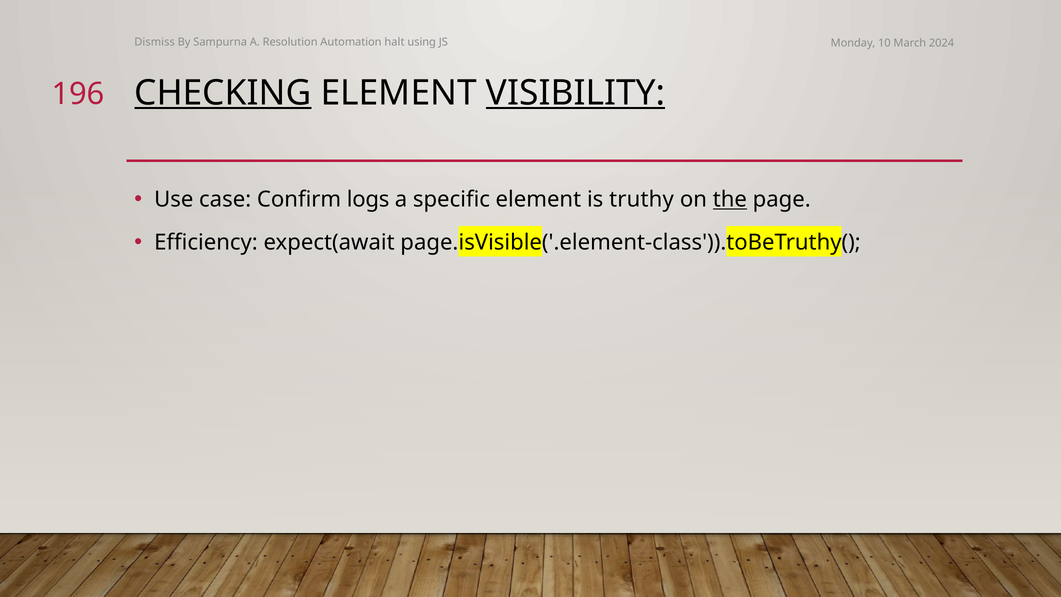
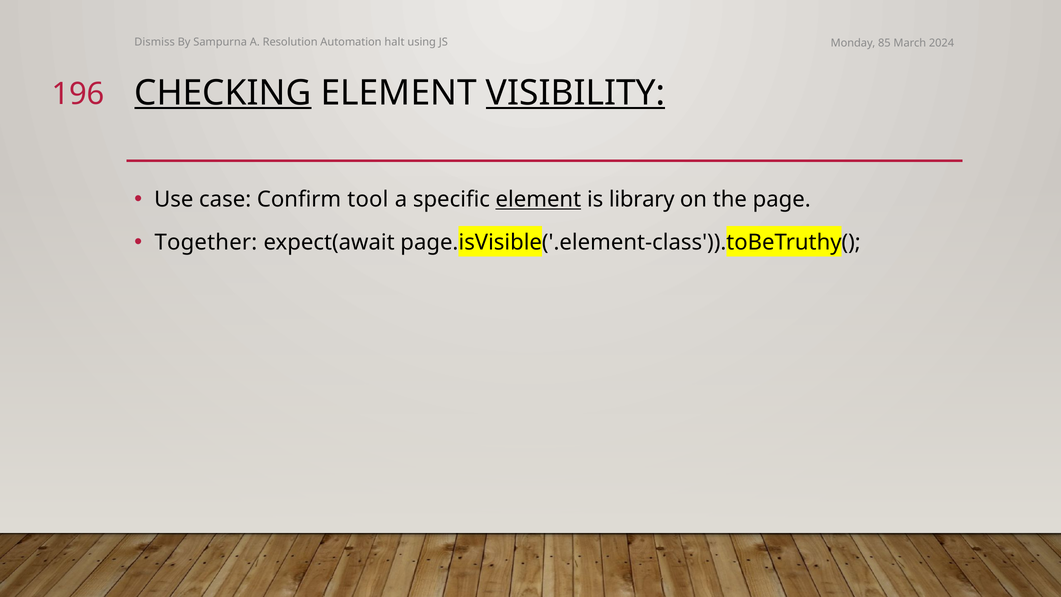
10: 10 -> 85 (884, 43)
logs: logs -> tool (368, 199)
element underline: none -> present (538, 199)
truthy: truthy -> library (642, 199)
the underline: present -> none (730, 199)
Efficiency: Efficiency -> Together (206, 242)
